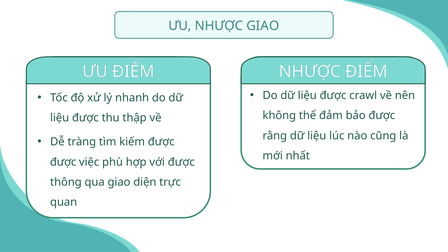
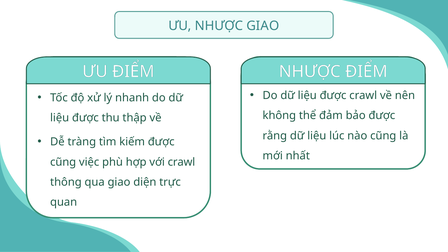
được: được -> cũng (63, 162)
với được: được -> crawl (181, 162)
